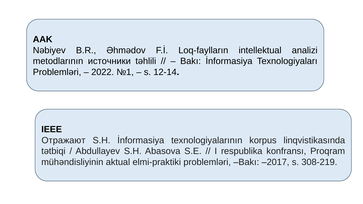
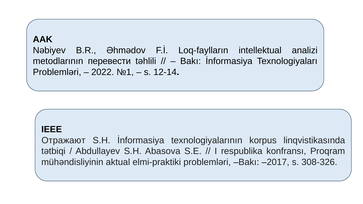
источники: источники -> перевести (109, 61)
308-219: 308-219 -> 308-326 (319, 162)
